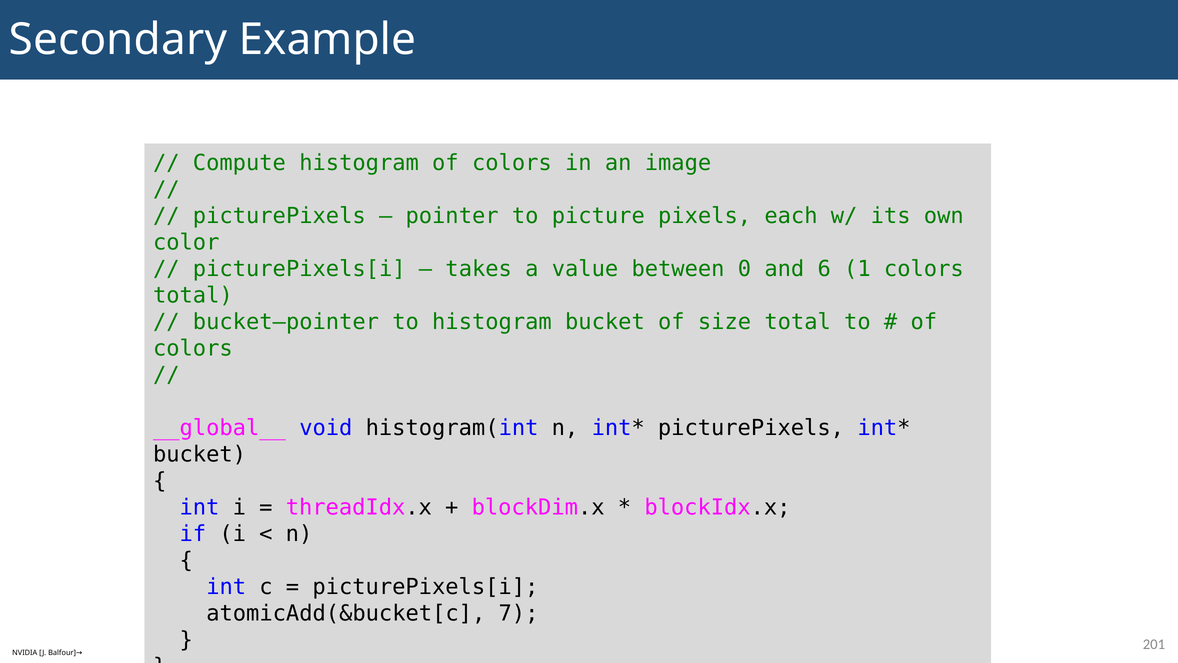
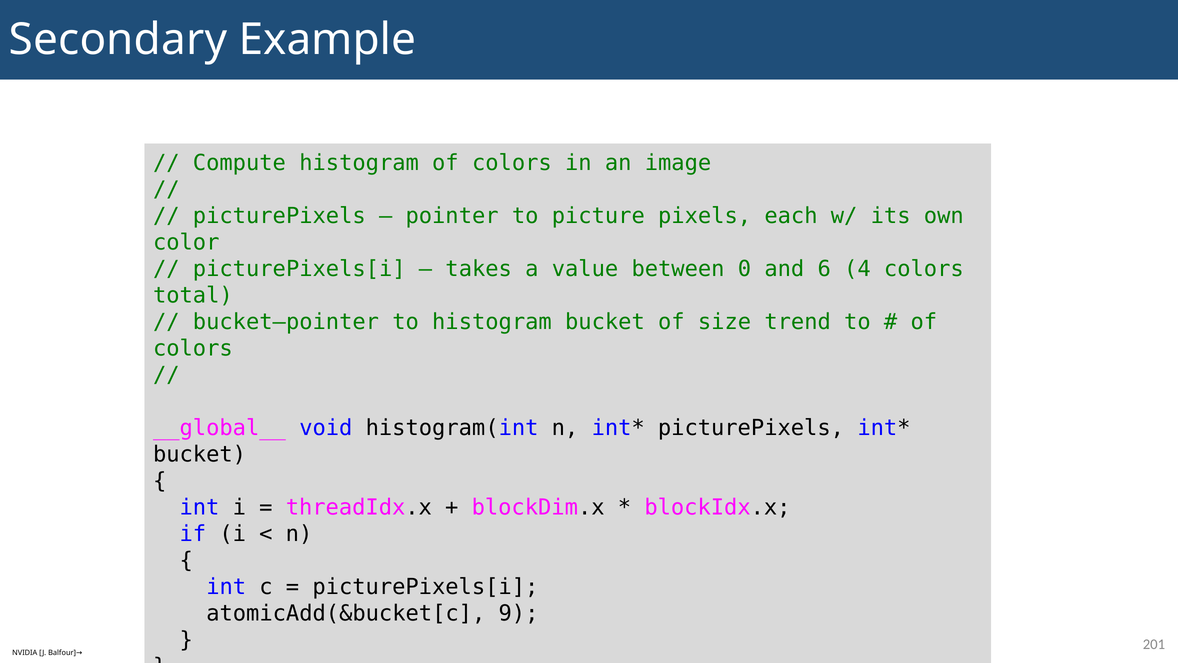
1: 1 -> 4 (857, 269)
size total: total -> trend (798, 322)
7: 7 -> 9 (518, 613)
